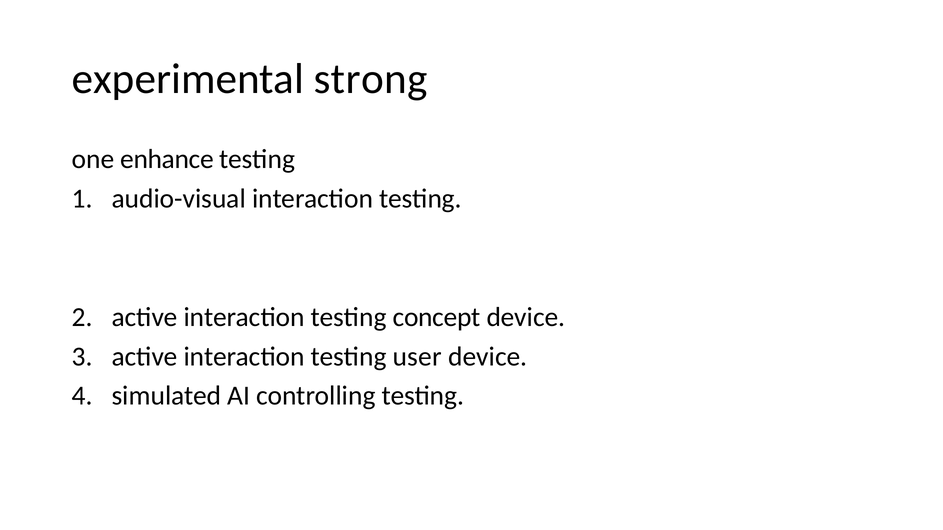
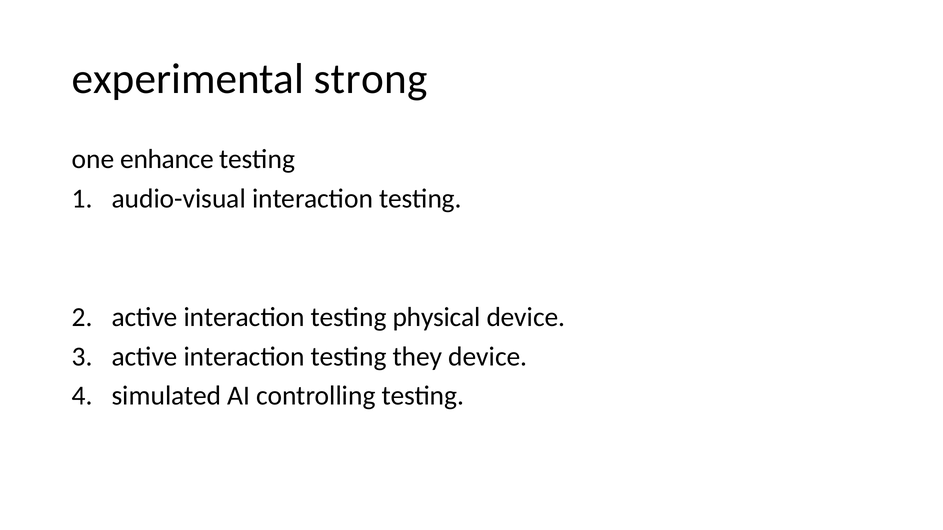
concept: concept -> physical (437, 317)
user: user -> they (417, 357)
